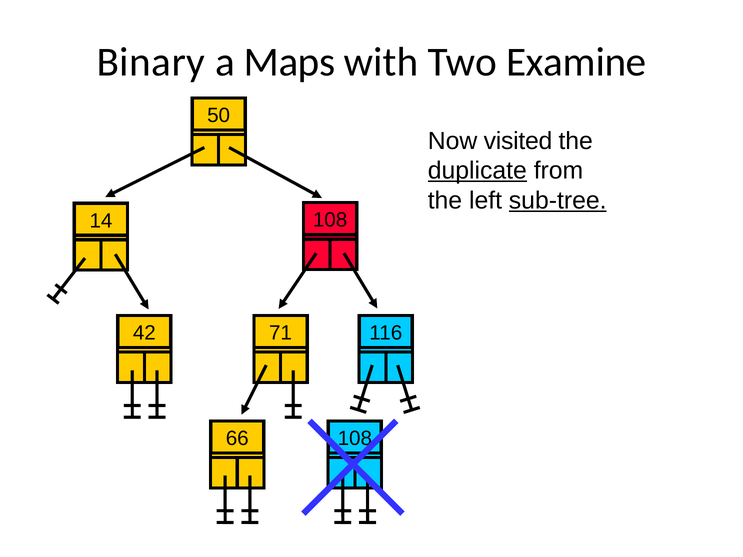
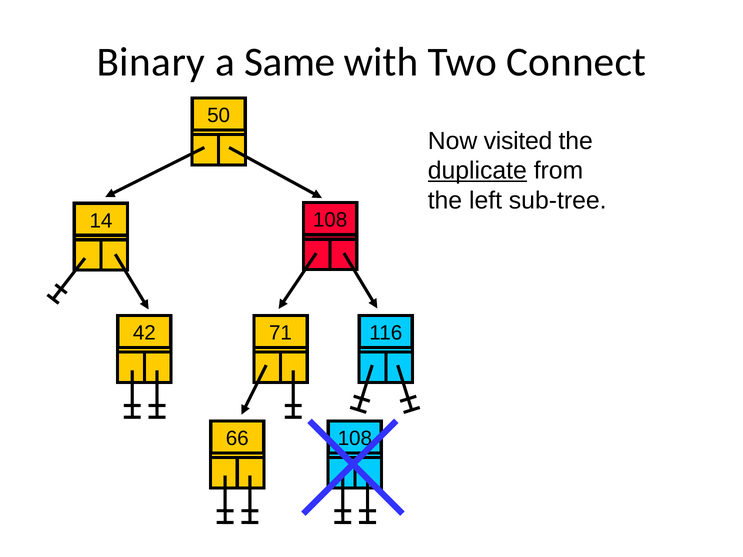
Maps: Maps -> Same (290, 62)
Examine: Examine -> Connect (576, 62)
sub-tree underline: present -> none (558, 201)
